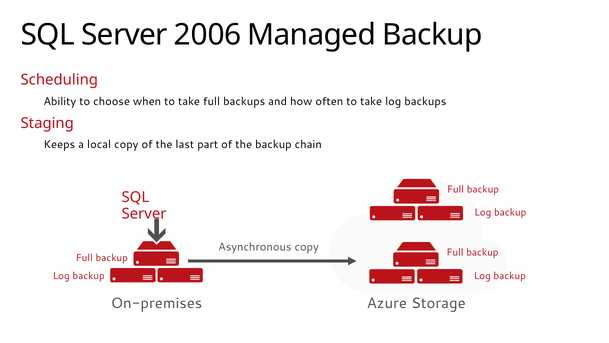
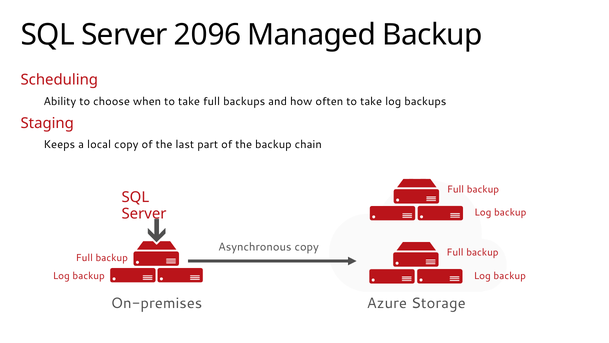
2006: 2006 -> 2096 (208, 35)
